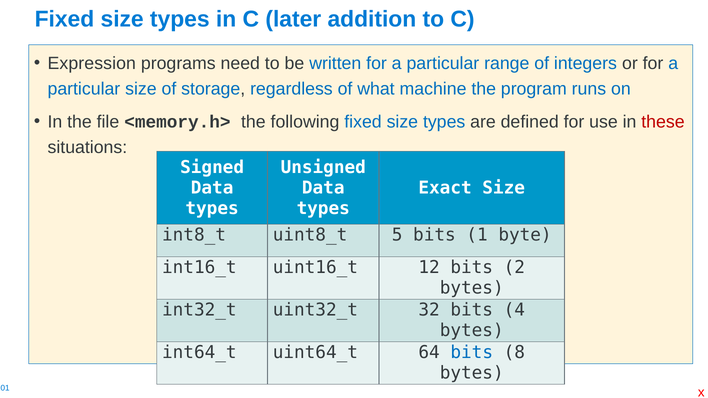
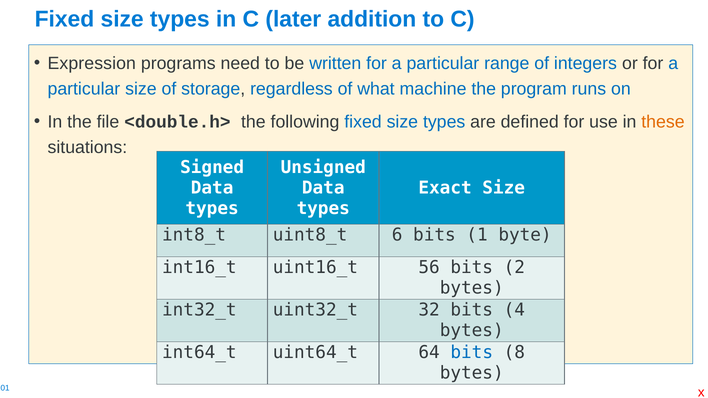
<memory.h>: <memory.h> -> <double.h> (177, 122)
these colour: red -> orange (663, 122)
5: 5 -> 6 (397, 235)
12: 12 -> 56 (429, 268)
